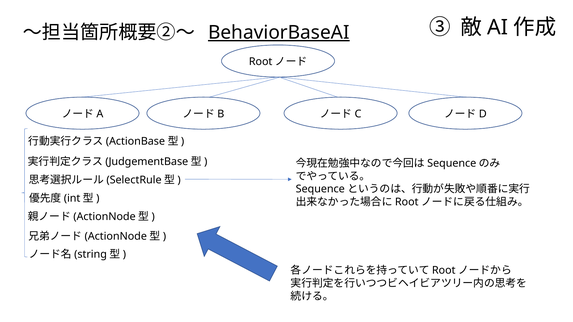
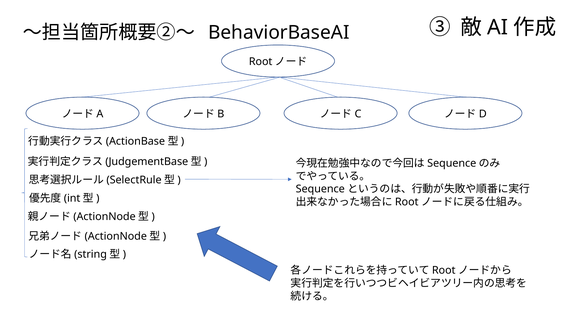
BehaviorBaseAI underline: present -> none (279, 32)
